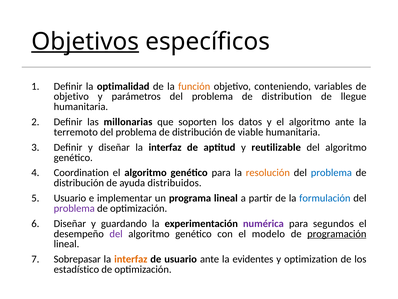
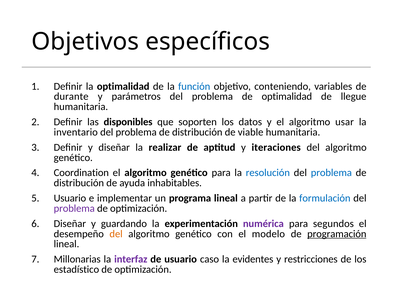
Objetivos underline: present -> none (85, 42)
función colour: orange -> blue (194, 86)
objetivo: objetivo -> durante (71, 96)
de distribution: distribution -> optimalidad (287, 96)
millonarias: millonarias -> disponibles (128, 122)
algoritmo ante: ante -> usar (345, 122)
terremoto: terremoto -> inventario (76, 132)
diseñar la interfaz: interfaz -> realizar (165, 147)
reutilizable: reutilizable -> iteraciones (276, 147)
resolución colour: orange -> blue (268, 172)
distribuidos: distribuidos -> inhabitables (175, 183)
del colour: purple -> orange (116, 233)
Sobrepasar: Sobrepasar -> Millonarias (77, 259)
interfaz colour: orange -> purple (131, 259)
usuario ante: ante -> caso (210, 259)
optimization: optimization -> restricciones (311, 259)
